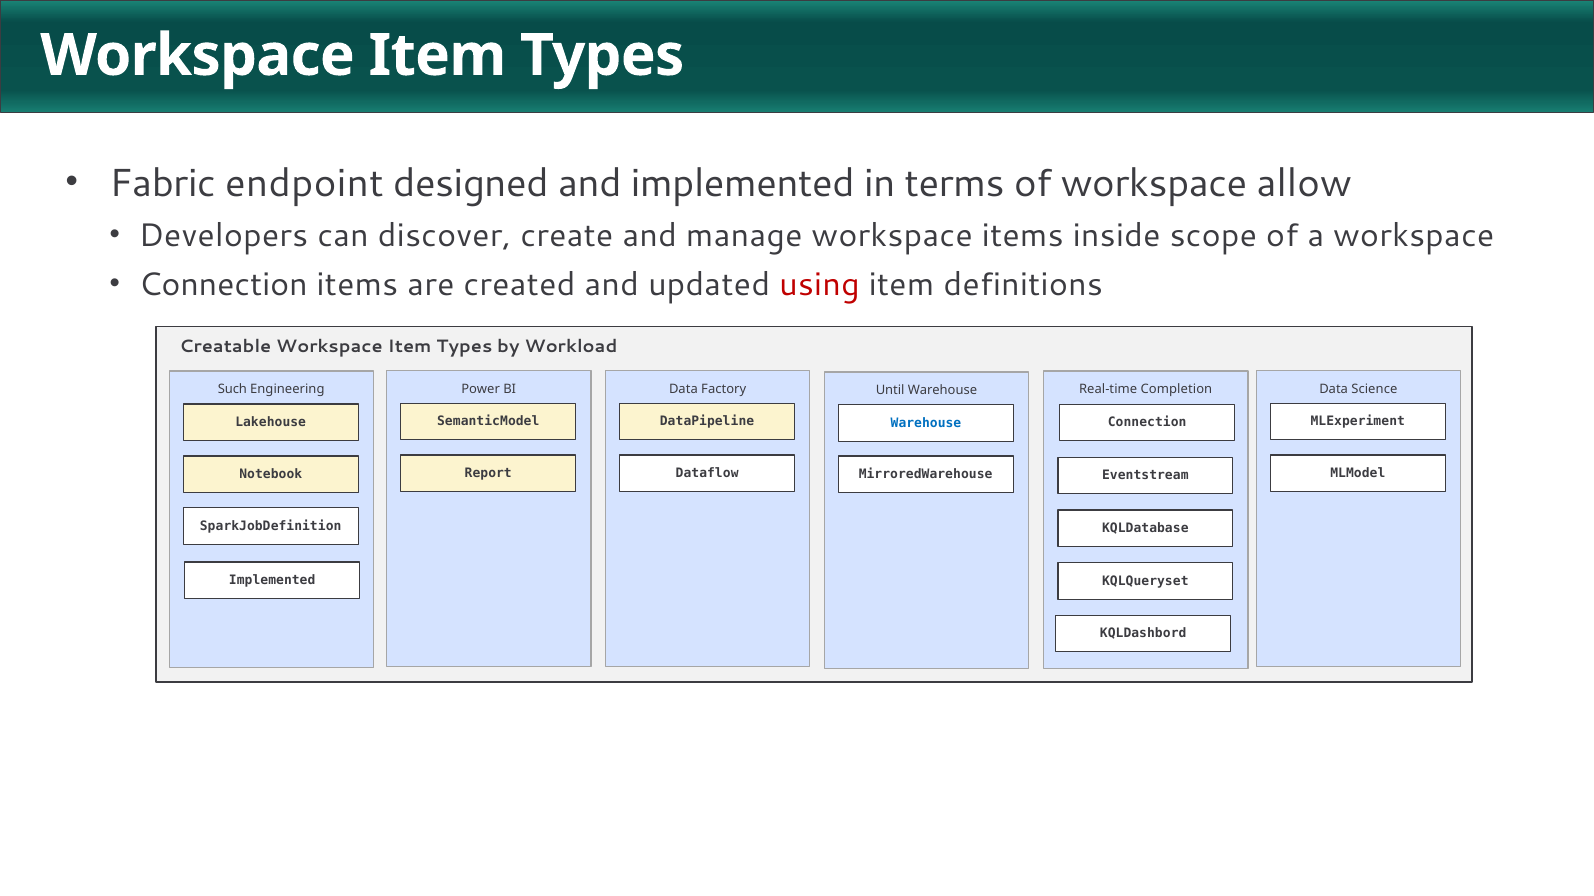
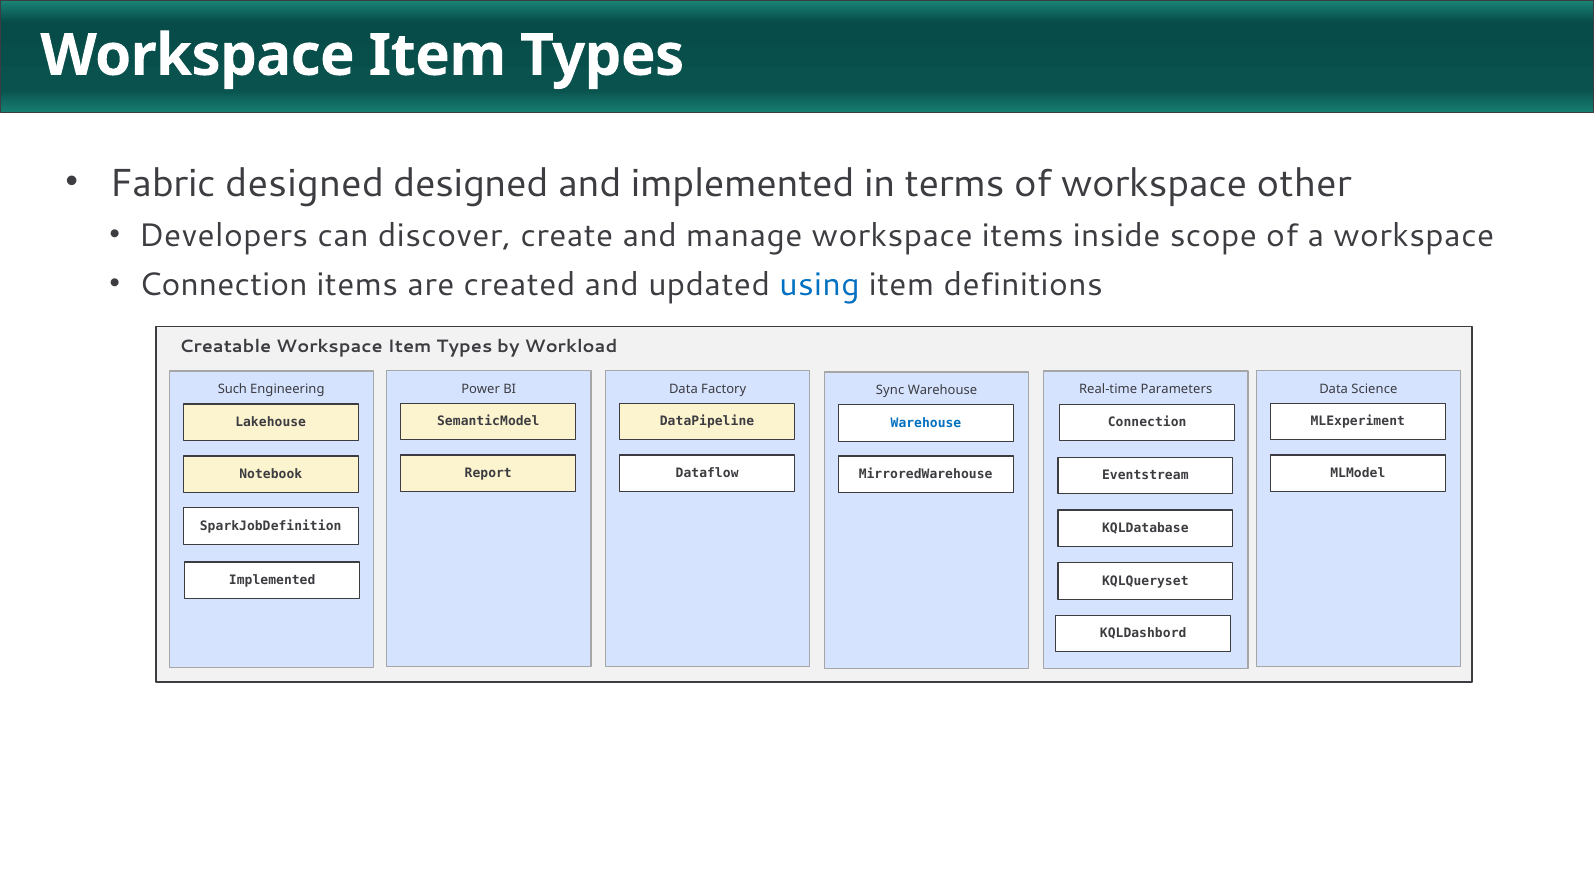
Fabric endpoint: endpoint -> designed (305, 183)
allow: allow -> other (1304, 183)
using colour: red -> blue (819, 285)
Completion: Completion -> Parameters (1176, 390)
Until: Until -> Sync (890, 391)
